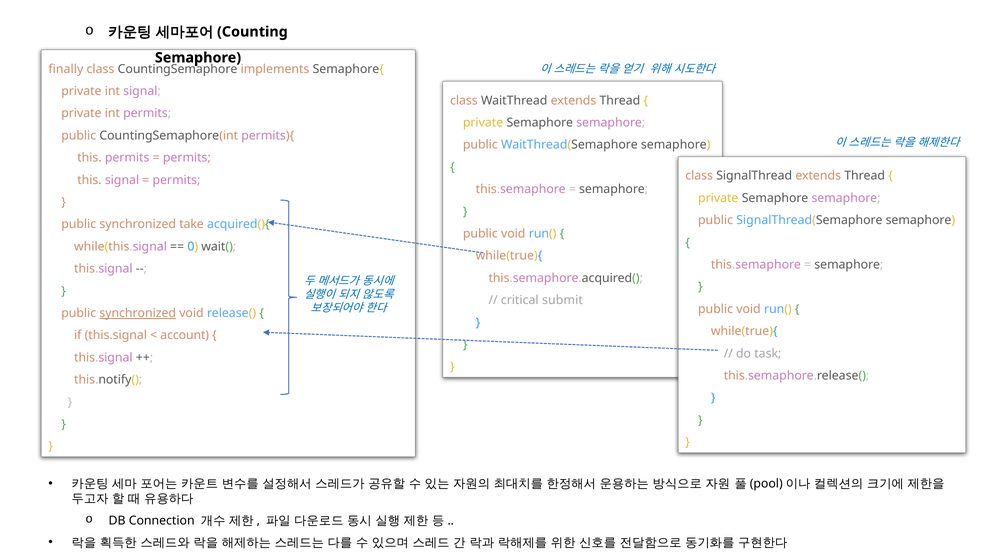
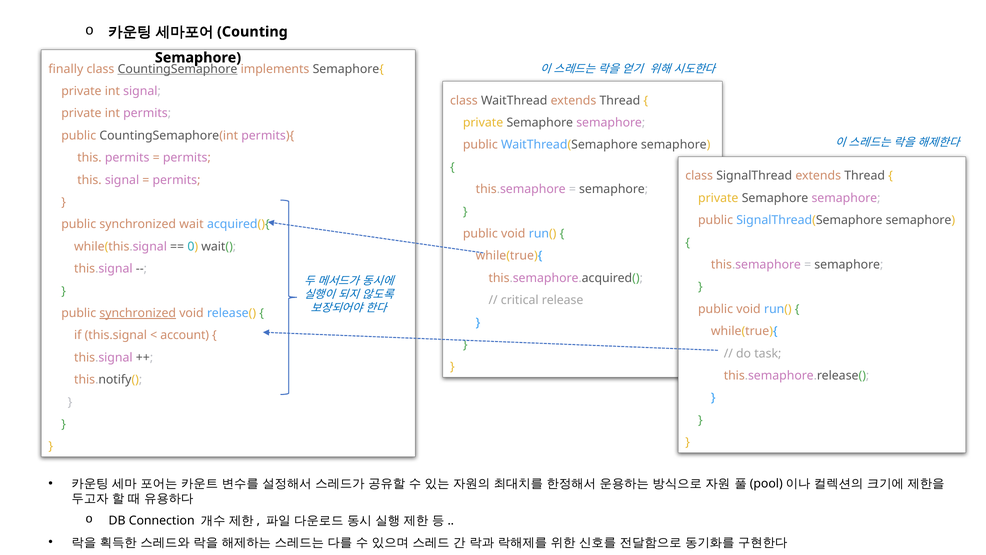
CountingSemaphore underline: none -> present (178, 69)
take: take -> wait (191, 224)
submit: submit -> release (563, 300)
